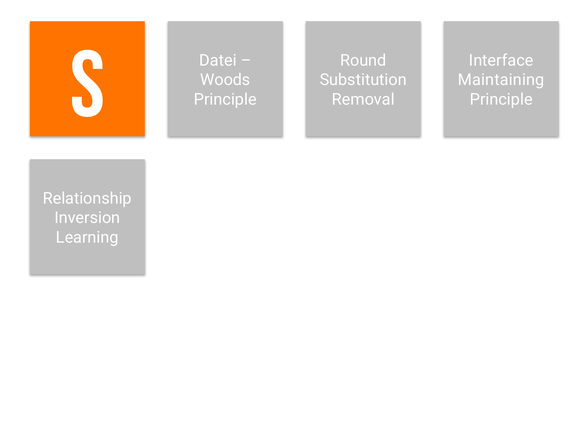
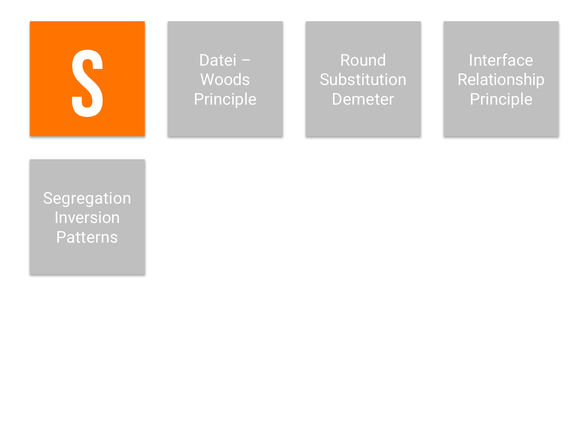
Maintaining: Maintaining -> Relationship (501, 80)
Removal: Removal -> Demeter (363, 99)
Relationship: Relationship -> Segregation (87, 198)
Learning: Learning -> Patterns (87, 237)
